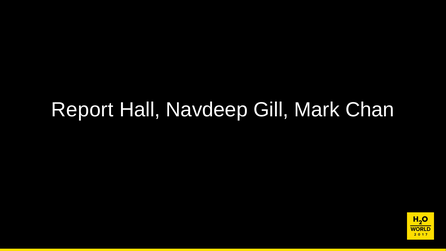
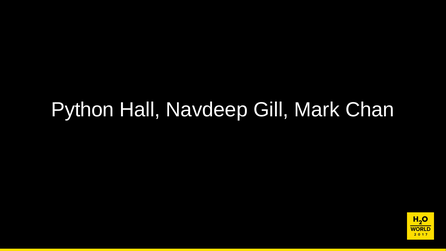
Report: Report -> Python (83, 110)
